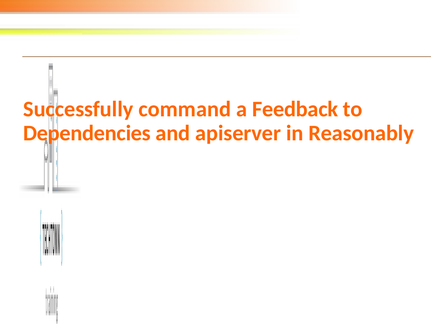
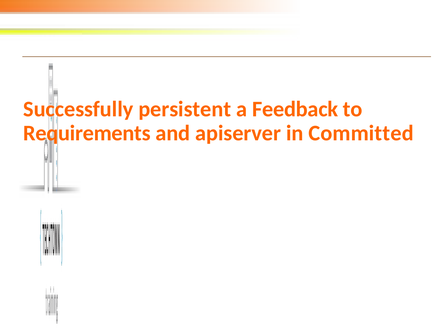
command: command -> persistent (185, 109)
Dependencies: Dependencies -> Requirements (87, 133)
Reasonably: Reasonably -> Committed (361, 133)
